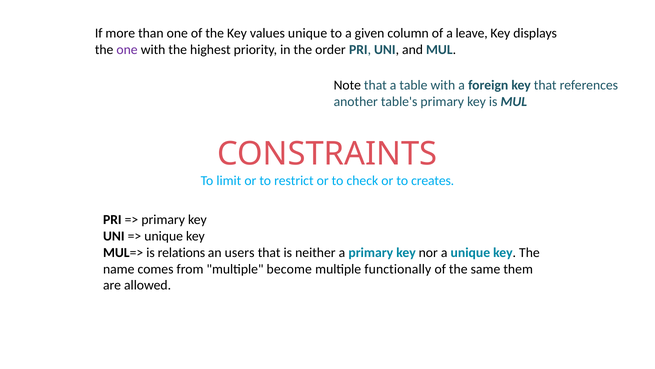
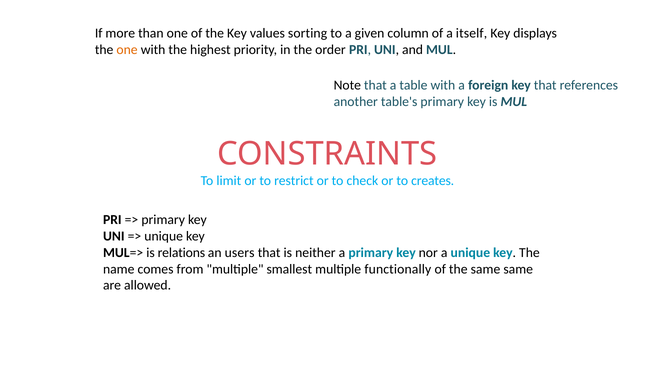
values unique: unique -> sorting (308, 33)
leave: leave -> itself (472, 33)
one colour: purple -> orange (127, 50)
become: become -> smallest (289, 269)
same them: them -> same (518, 269)
